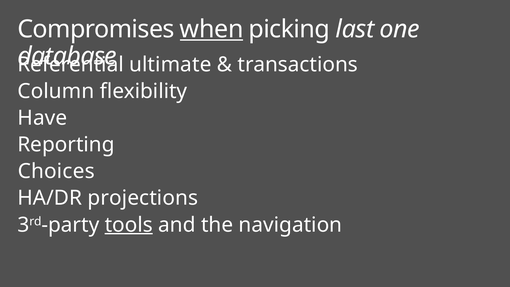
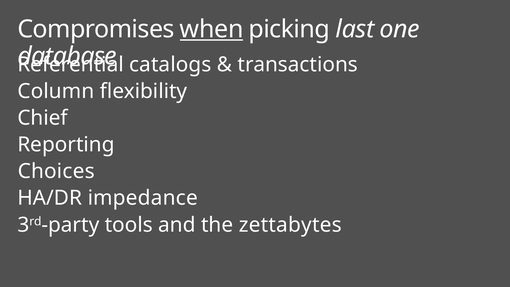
ultimate: ultimate -> catalogs (170, 65)
Have: Have -> Chief (42, 118)
projections: projections -> impedance (143, 198)
tools underline: present -> none (129, 225)
navigation: navigation -> zettabytes (290, 225)
